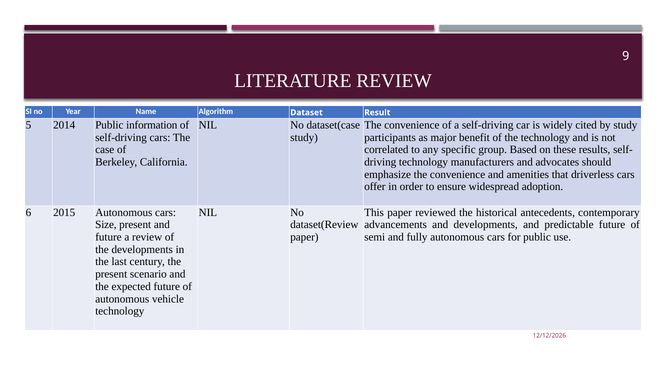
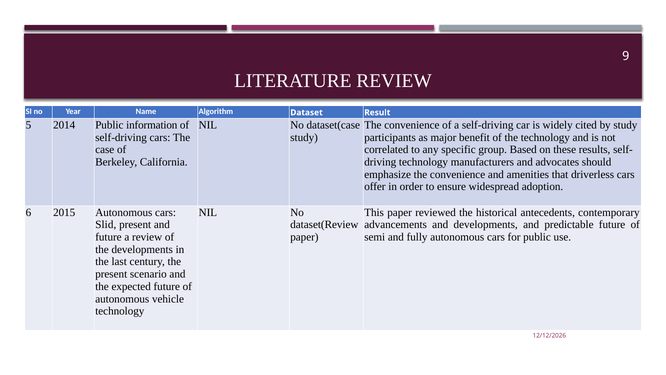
Size: Size -> Slid (106, 225)
